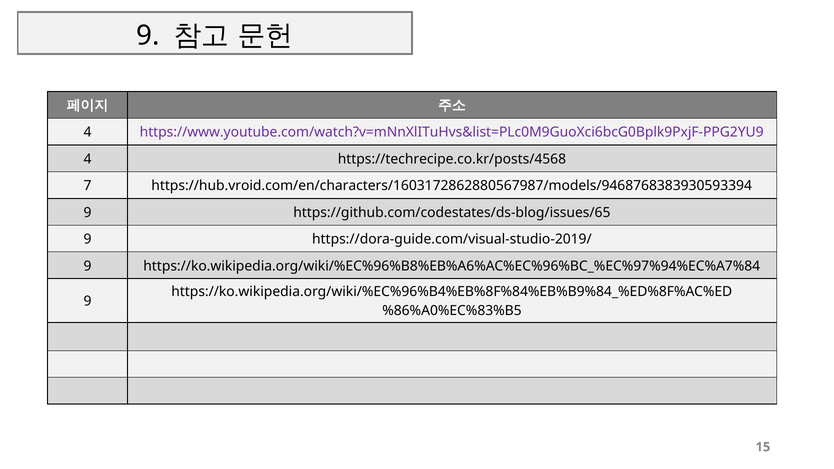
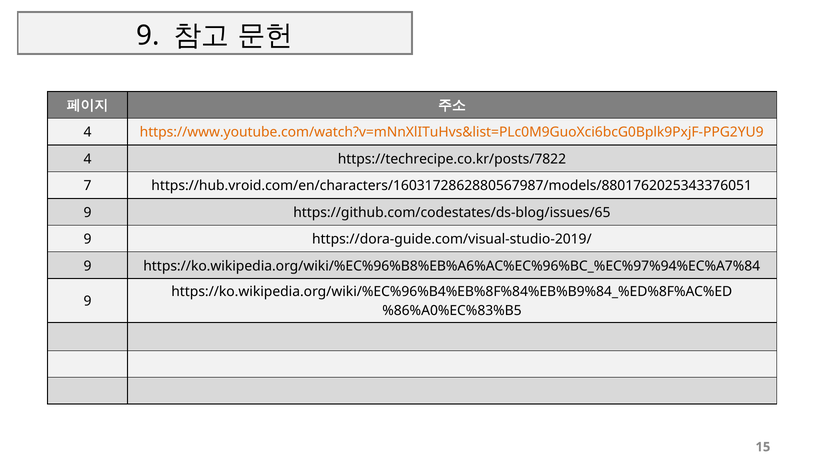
https://www.youtube.com/watch?v=mNnXlITuHvs&list=PLc0M9GuoXci6bcG0Bplk9PxjF-PPG2YU9 colour: purple -> orange (452, 132)
https://techrecipe.co.kr/posts/4568: https://techrecipe.co.kr/posts/4568 -> https://techrecipe.co.kr/posts/7822 (452, 159)
https://hub.vroid.com/en/characters/1603172862880567987/models/9468768383930593394: https://hub.vroid.com/en/characters/1603172862880567987/models/9468768383930593394 -> https://hub.vroid.com/en/characters/1603172862880567987/models/8801762025343376051 (452, 186)
